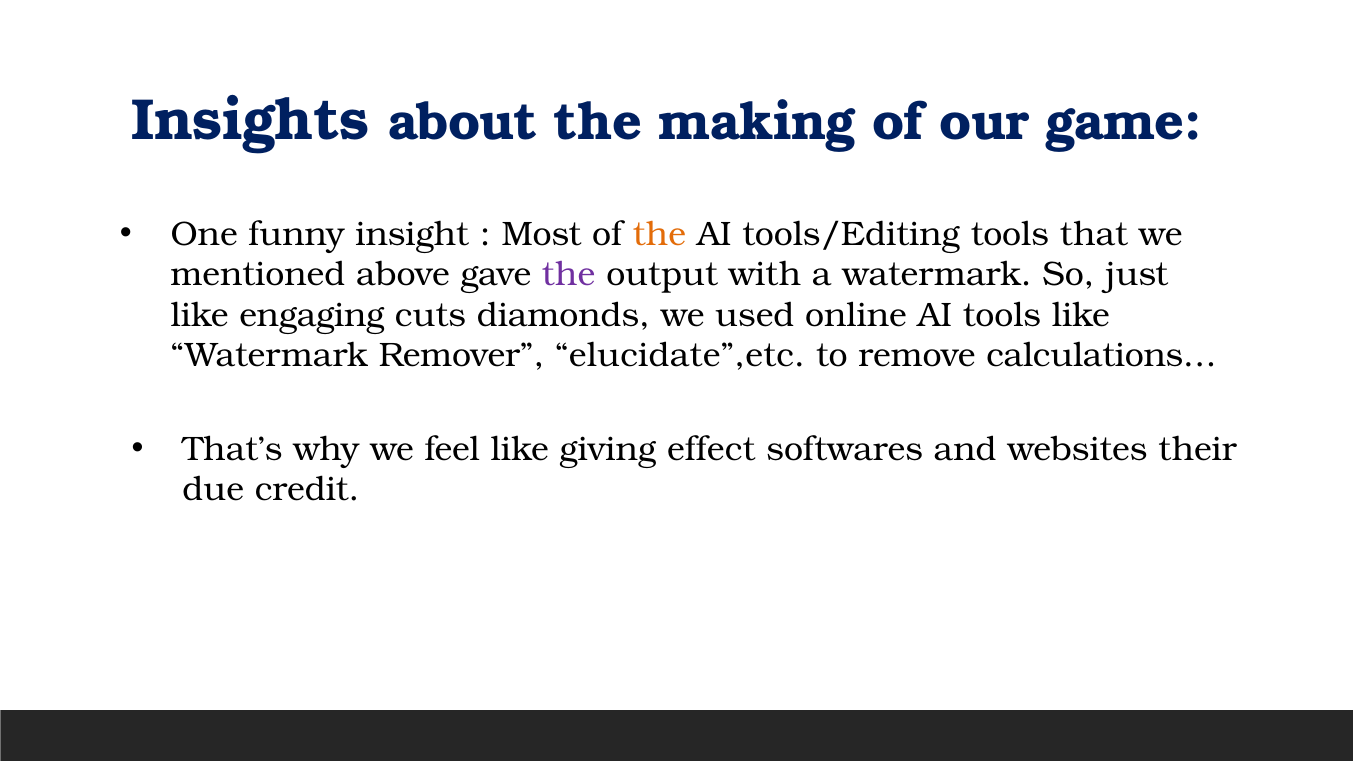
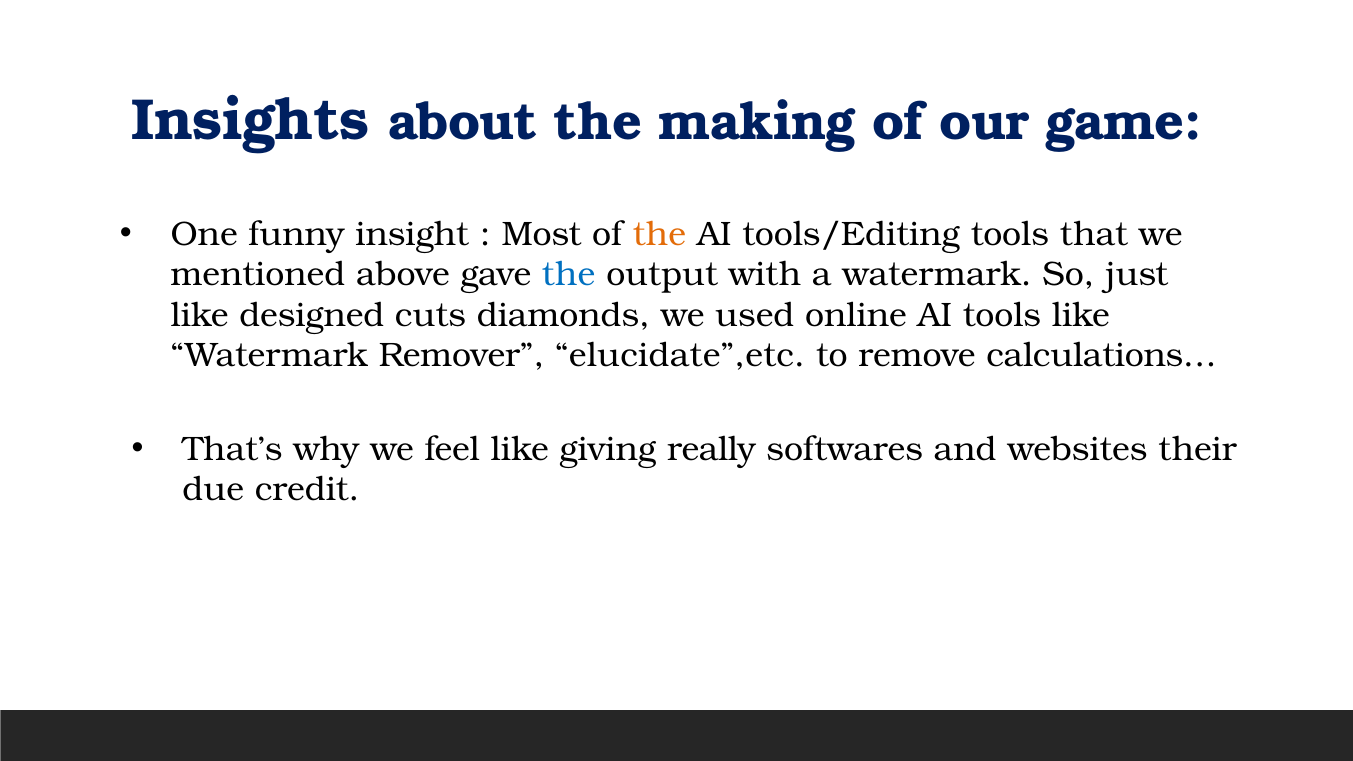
the colour: purple -> blue (569, 275)
engaging: engaging -> designed (312, 315)
effect: effect -> really (712, 449)
